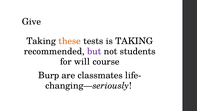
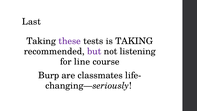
Give: Give -> Last (31, 22)
these colour: orange -> purple (70, 41)
students: students -> listening (138, 51)
will: will -> line (82, 62)
